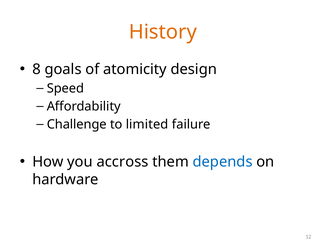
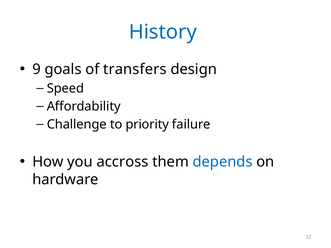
History colour: orange -> blue (163, 32)
8: 8 -> 9 (36, 69)
atomicity: atomicity -> transfers (135, 69)
limited: limited -> priority (147, 124)
